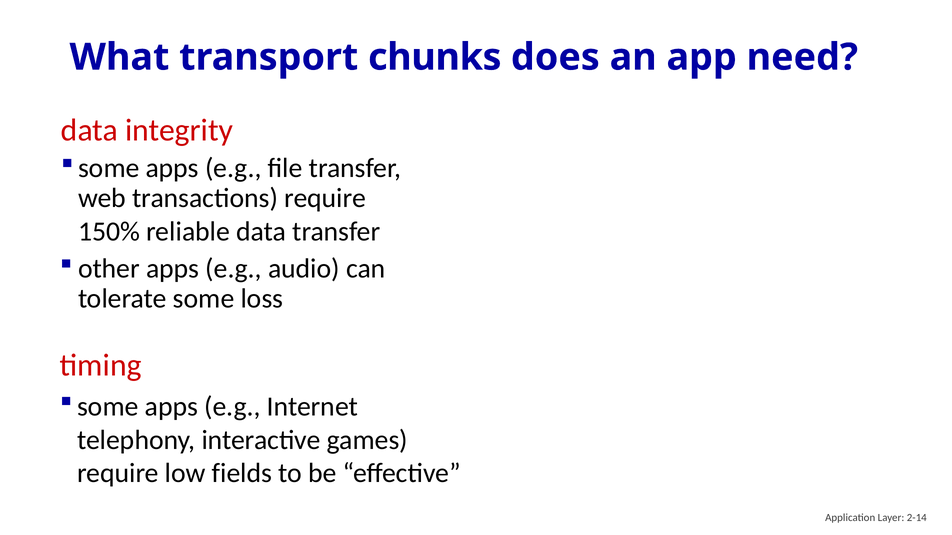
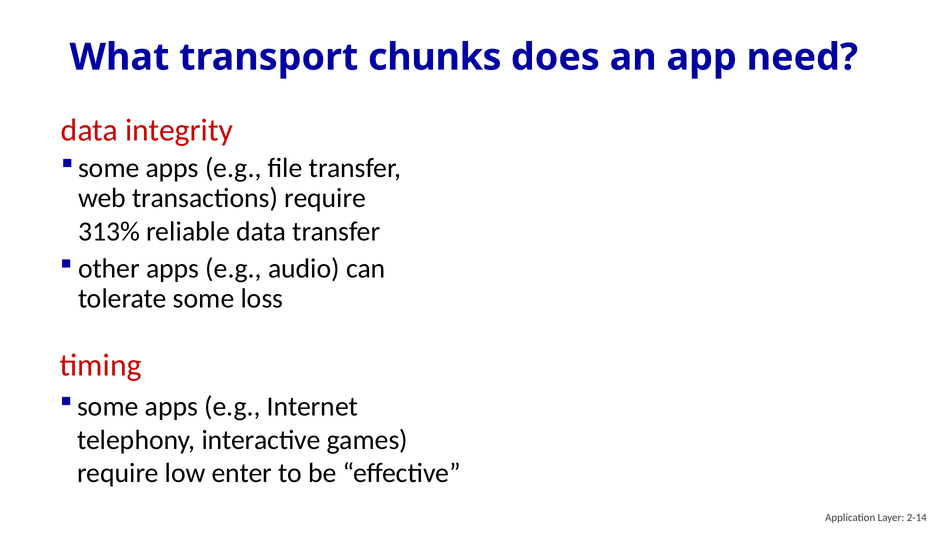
150%: 150% -> 313% (109, 232)
fields: fields -> enter (242, 474)
